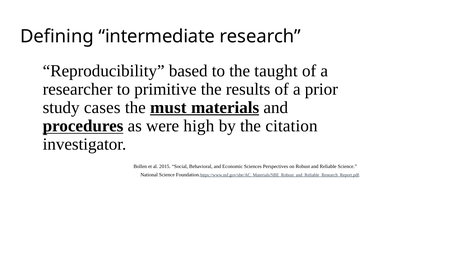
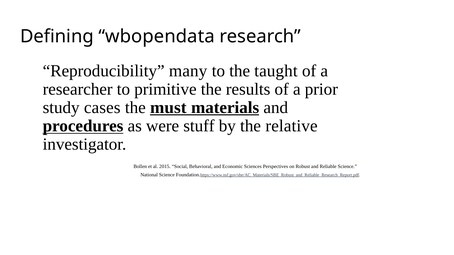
intermediate: intermediate -> wbopendata (157, 36)
based: based -> many (188, 71)
high: high -> stuff (199, 126)
citation: citation -> relative (292, 126)
